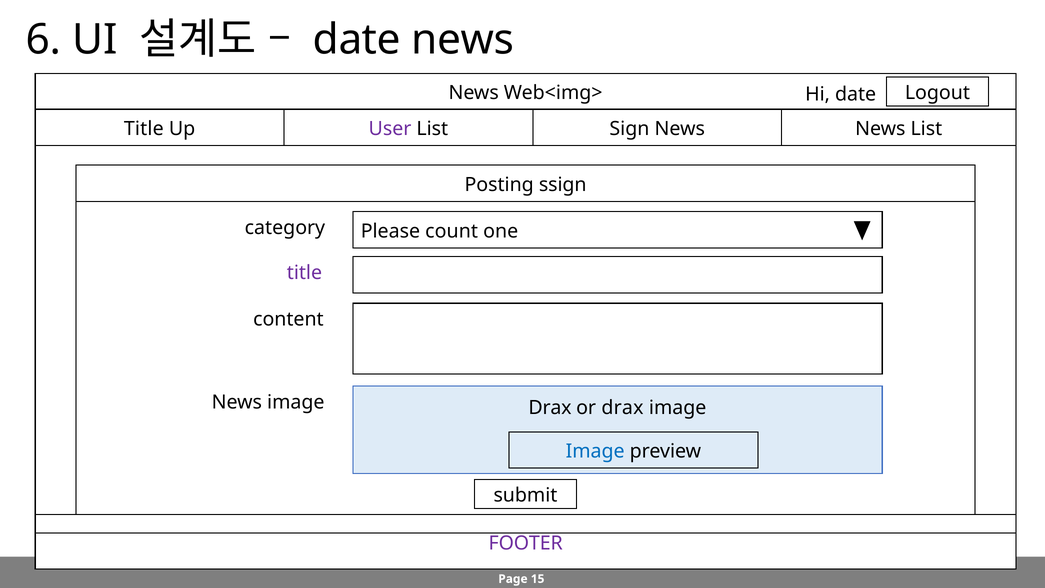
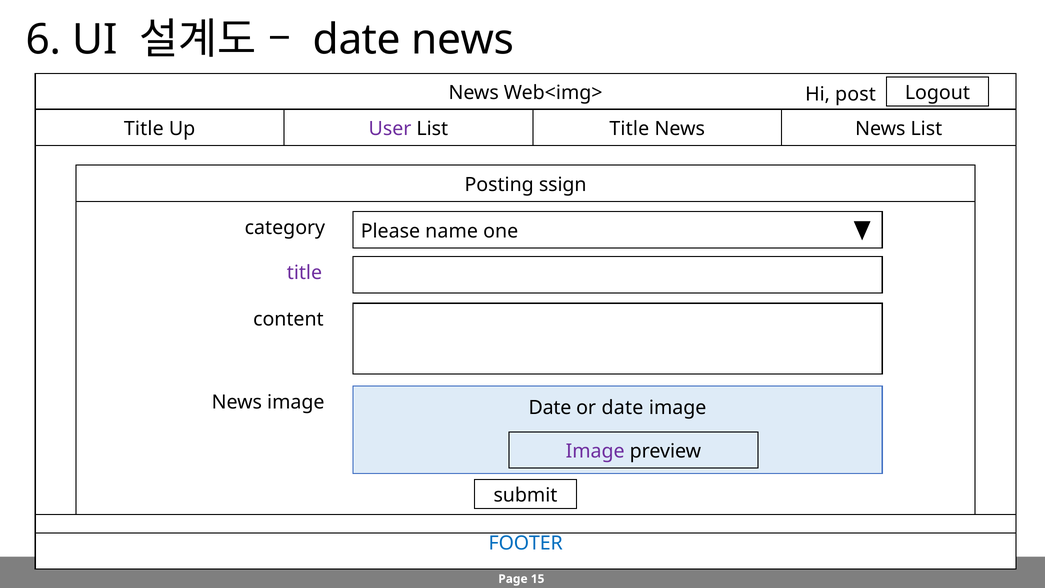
Hi date: date -> post (855, 94)
List Sign: Sign -> Title (629, 129)
count: count -> name (452, 231)
Drax: Drax -> Date (550, 407)
or drax: drax -> date (622, 407)
Image colour: blue -> purple (595, 451)
FOOTER colour: purple -> blue (526, 543)
